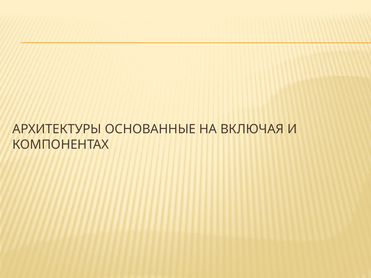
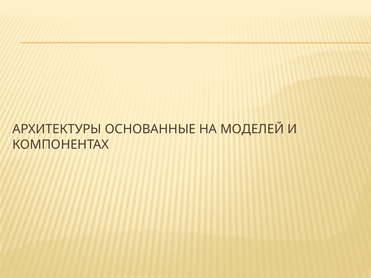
ВКЛЮЧАЯ: ВКЛЮЧАЯ -> МОДЕЛЕЙ (252, 129)
